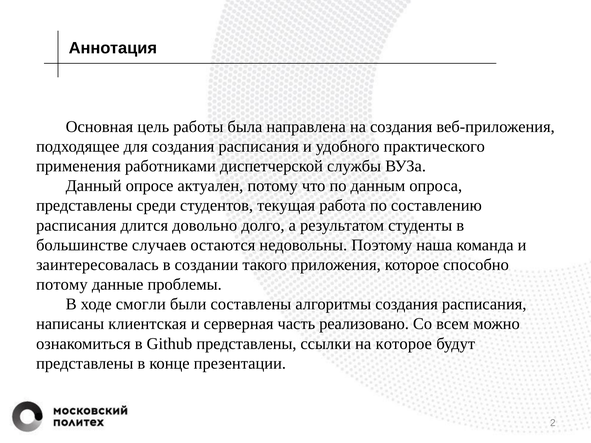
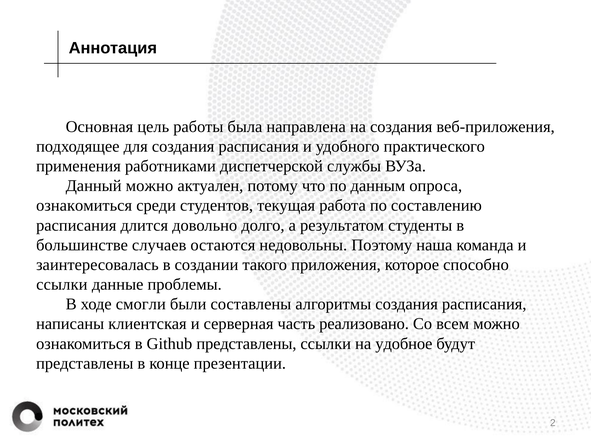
Данный опросе: опросе -> можно (149, 186)
представлены: представлены -> ознакомиться (84, 206)
потому: потому -> ссылки (62, 285)
на которое: которое -> удобное (404, 344)
